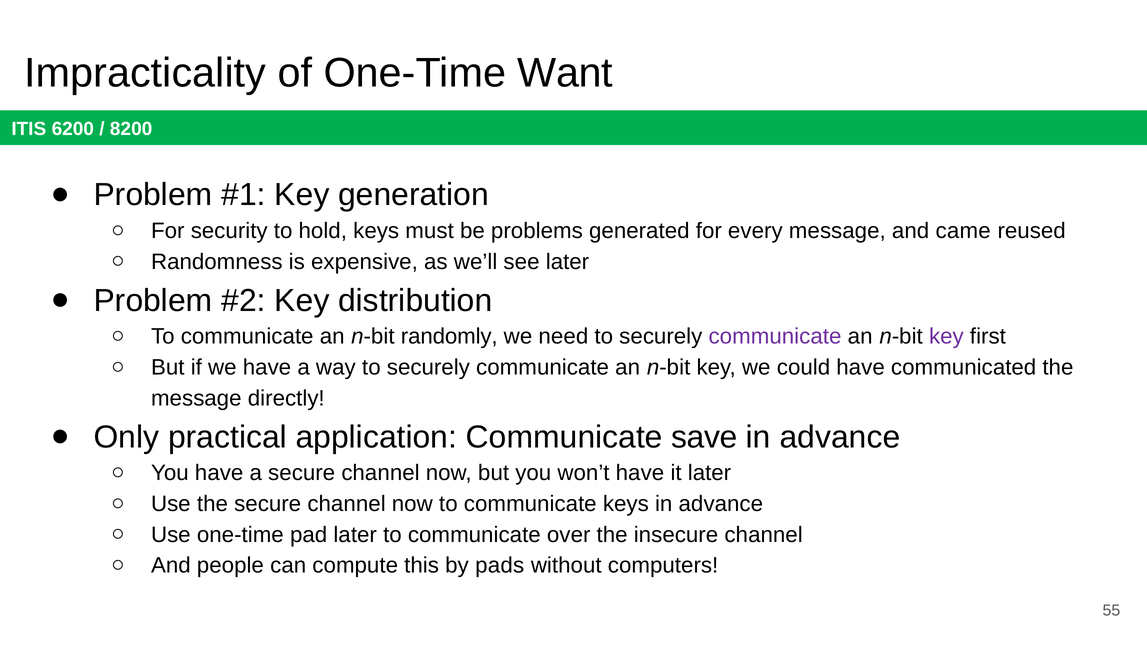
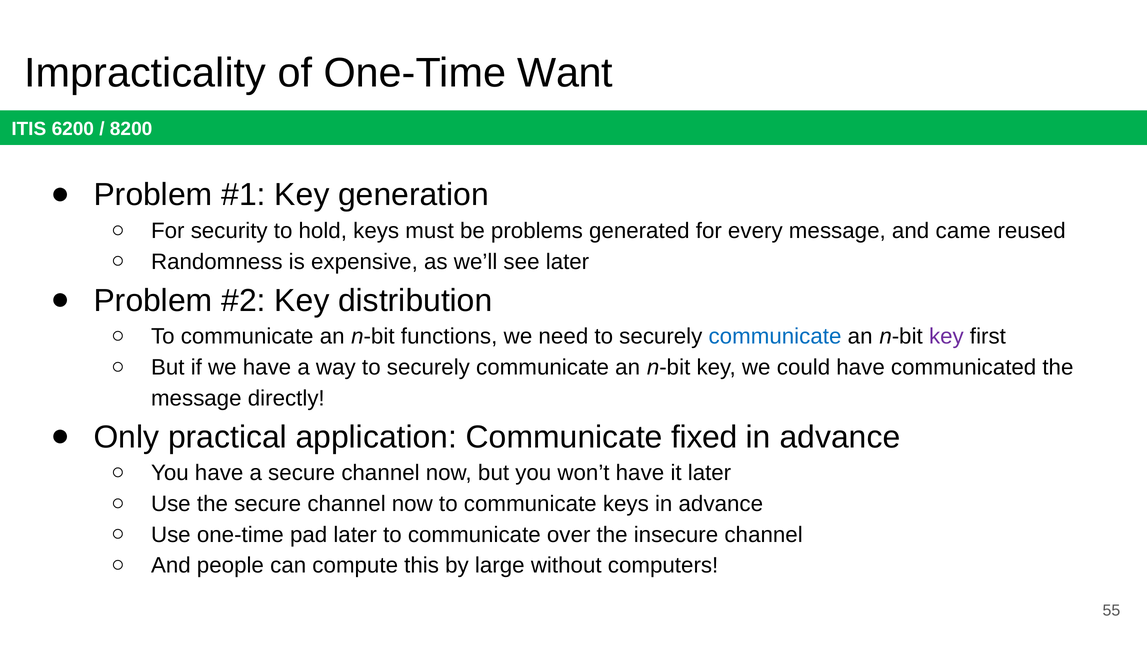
randomly: randomly -> functions (449, 337)
communicate colour: purple -> blue (775, 337)
save: save -> fixed (704, 437)
pads: pads -> large (500, 566)
